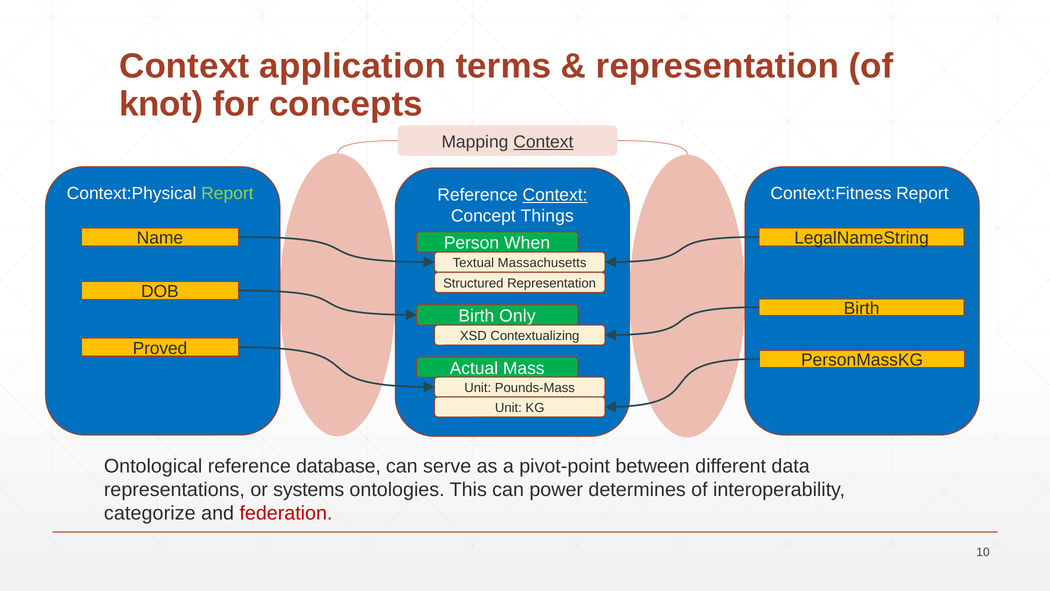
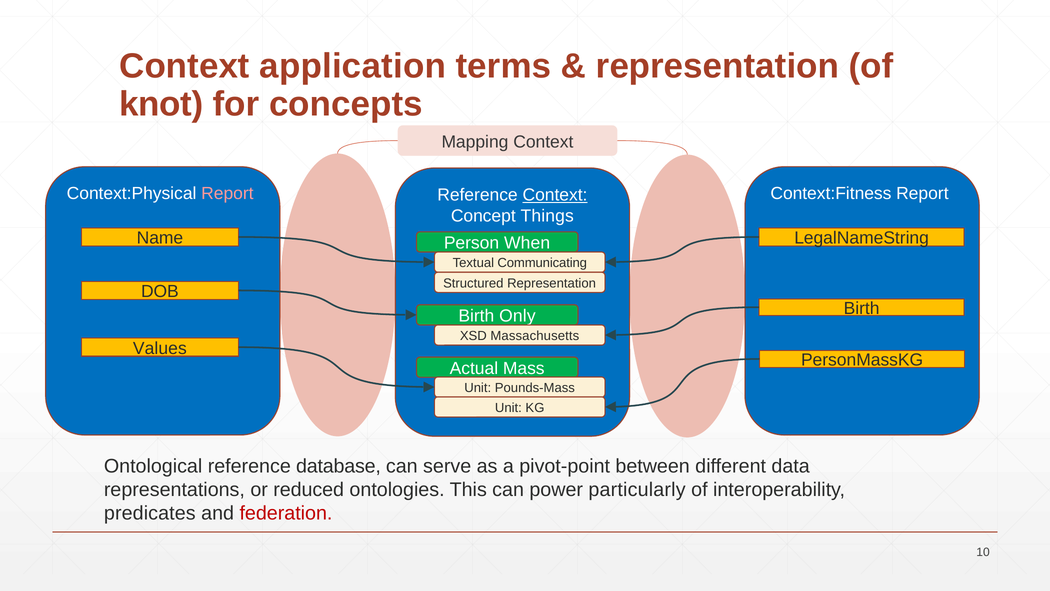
Context underline: present -> none (543, 142)
Report colour: light green -> pink (227, 194)
Massachusetts: Massachusetts -> Communicating (542, 263)
Contextualizing: Contextualizing -> Massachusetts (535, 336)
Proved: Proved -> Values (160, 348)
systems: systems -> reduced (309, 489)
determines: determines -> particularly (637, 489)
categorize: categorize -> predicates (150, 513)
